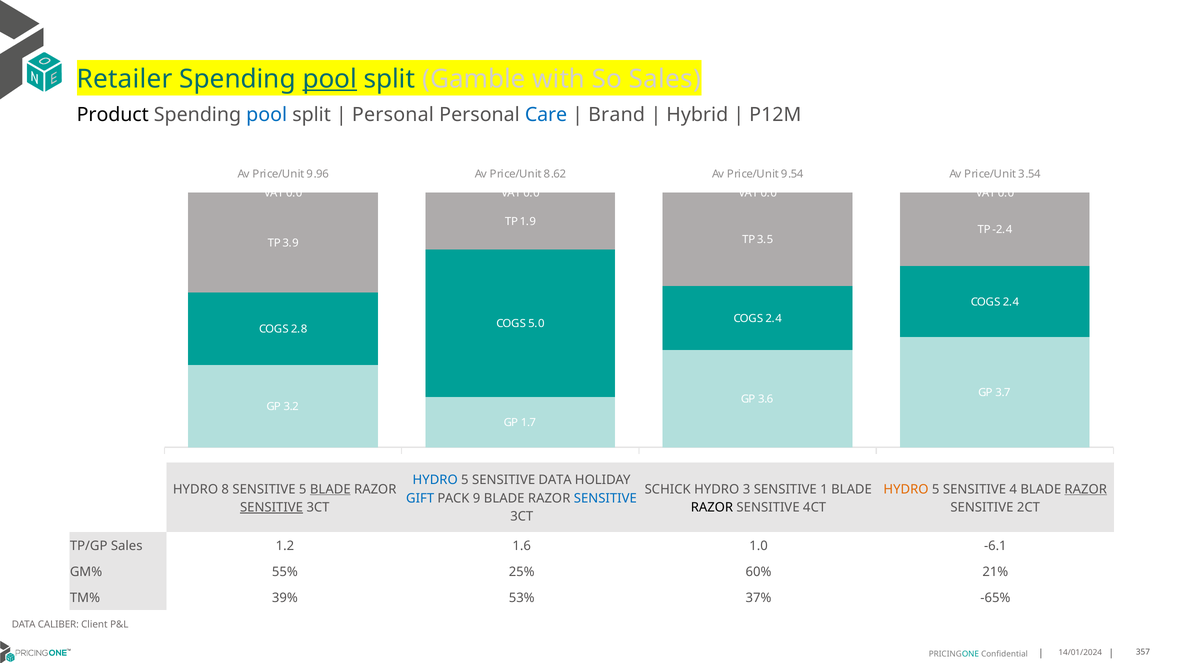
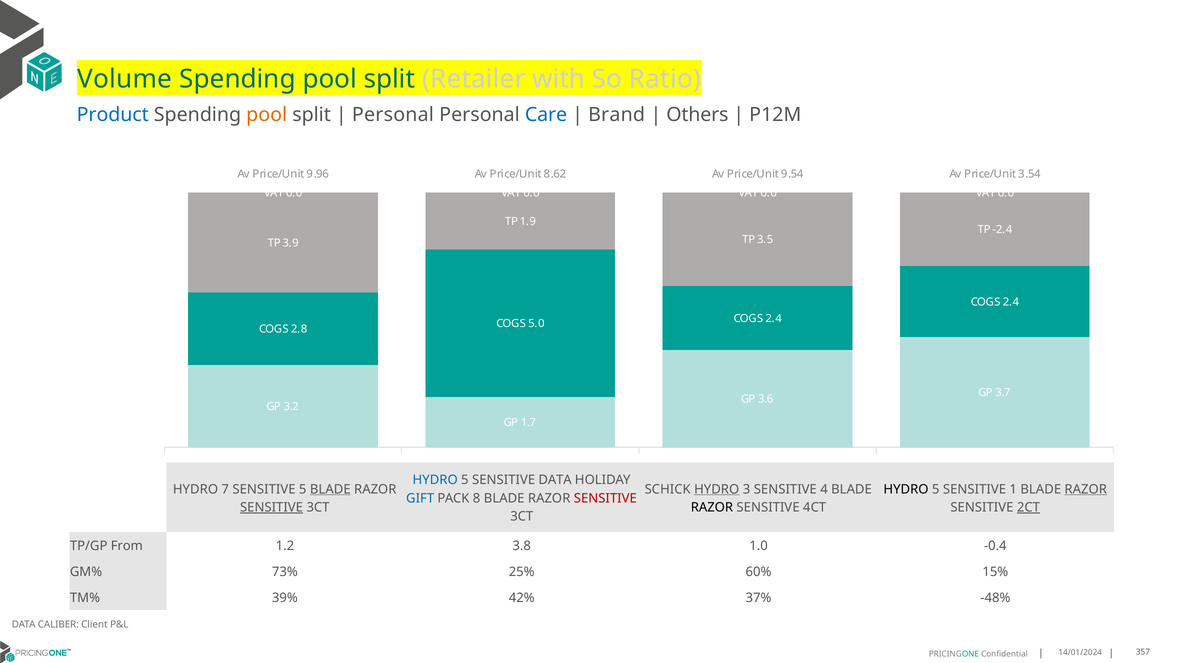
Retailer: Retailer -> Volume (125, 79)
pool underline: present -> none (330, 79)
Gamble: Gamble -> Retailer (474, 79)
So Sales: Sales -> Ratio (665, 79)
Product colour: black -> blue (113, 115)
pool colour: blue -> orange (267, 115)
Hybrid: Hybrid -> Others (697, 115)
8: 8 -> 7 (225, 489)
HYDRO underline: none -> present (717, 489)
1: 1 -> 4 (824, 489)
HYDRO colour: orange -> black (906, 489)
4: 4 -> 1 (1013, 489)
9: 9 -> 8 (477, 498)
SENSITIVE colour: blue -> red (605, 498)
2CT underline: none -> present (1028, 507)
TP/GP Sales: Sales -> From (127, 546)
1.6: 1.6 -> 3.8 (522, 546)
-6.1: -6.1 -> -0.4 (995, 546)
55%: 55% -> 73% (285, 572)
21%: 21% -> 15% (995, 572)
53%: 53% -> 42% (522, 598)
-65%: -65% -> -48% (995, 598)
